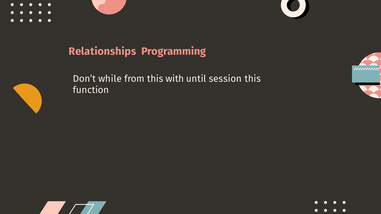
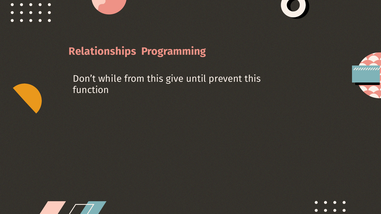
with: with -> give (175, 79)
session: session -> prevent (225, 79)
